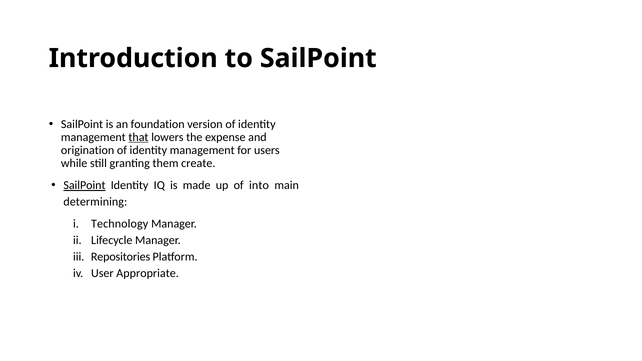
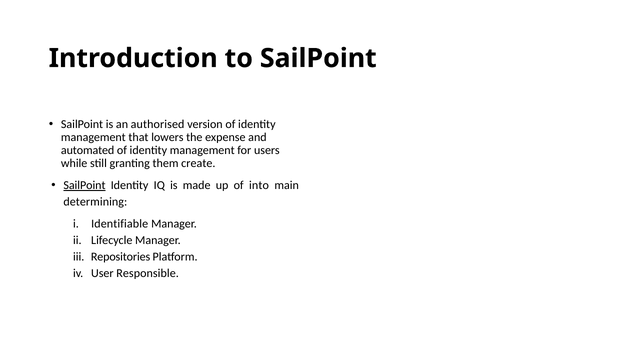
foundation: foundation -> authorised (158, 124)
that underline: present -> none (138, 137)
origination: origination -> automated (88, 150)
Technology: Technology -> Identifiable (120, 224)
Appropriate: Appropriate -> Responsible (148, 273)
